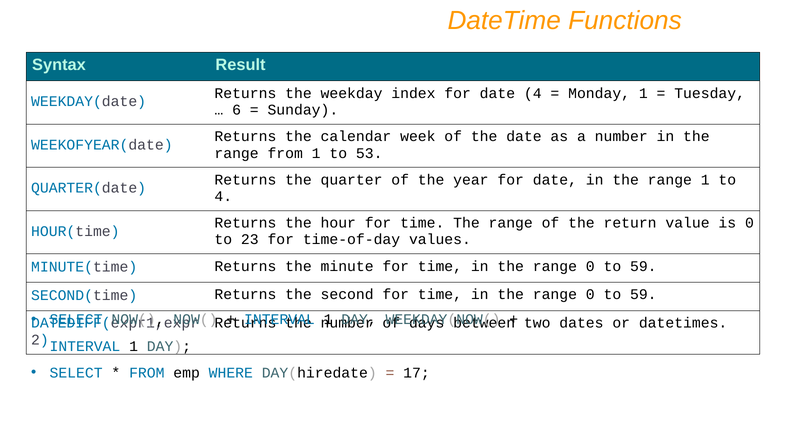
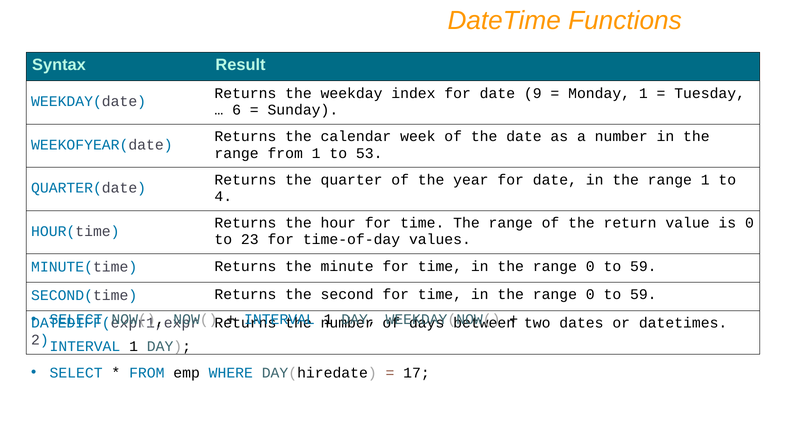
date 4: 4 -> 9 (533, 93)
